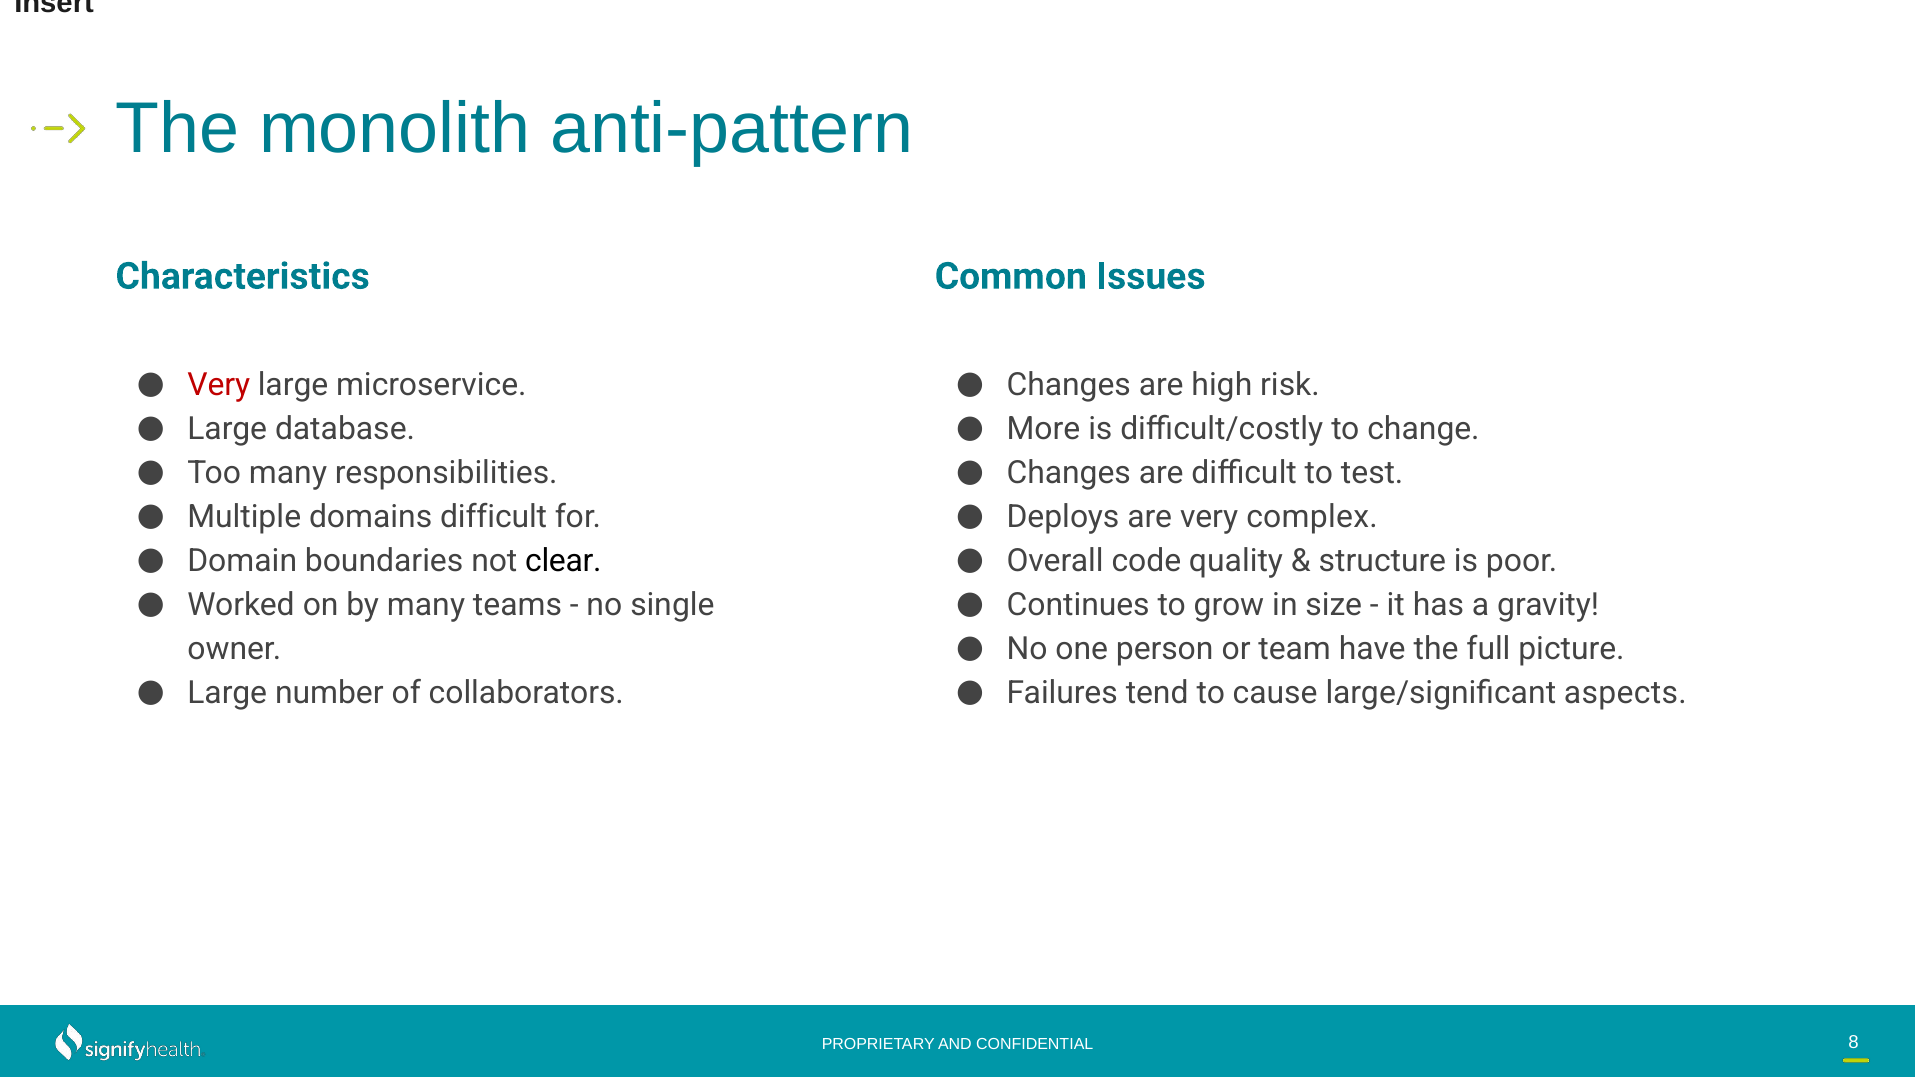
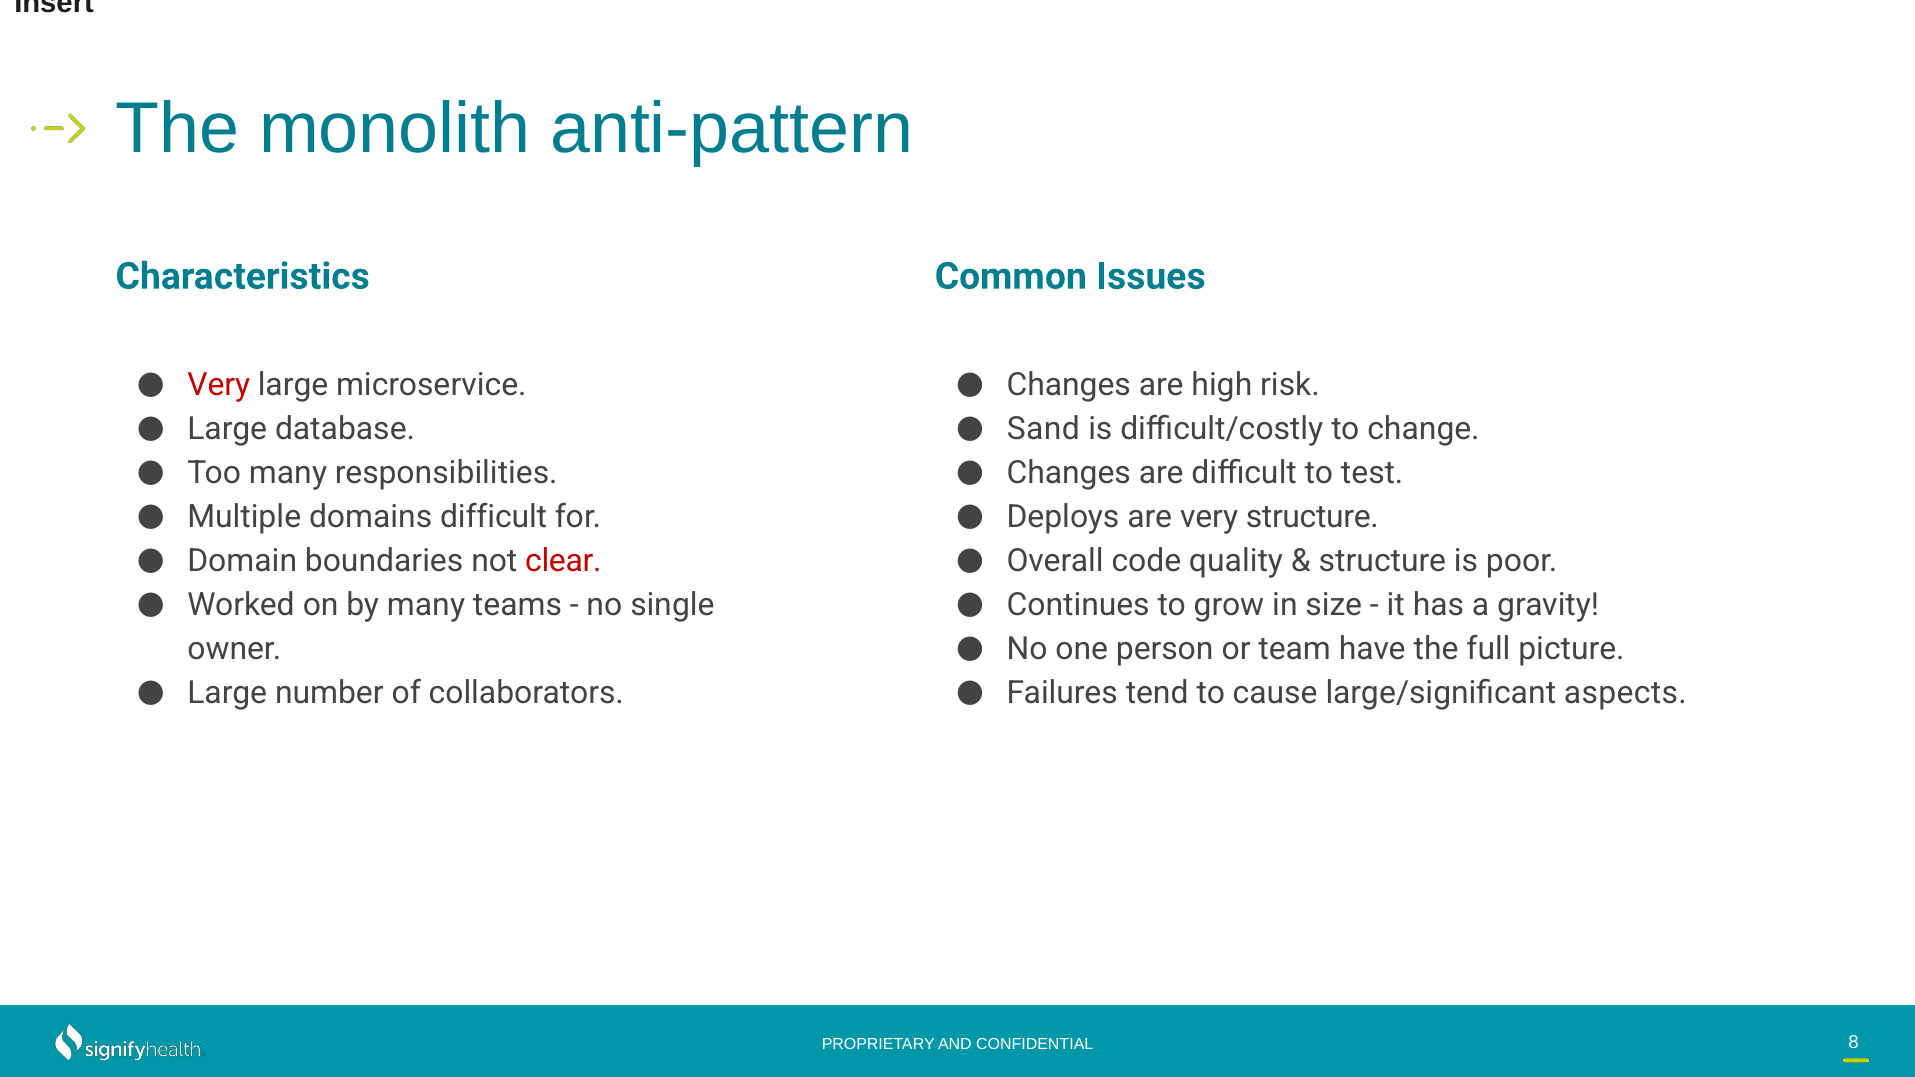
More: More -> Sand (1043, 429)
very complex: complex -> structure (1312, 517)
clear colour: black -> red (563, 561)
